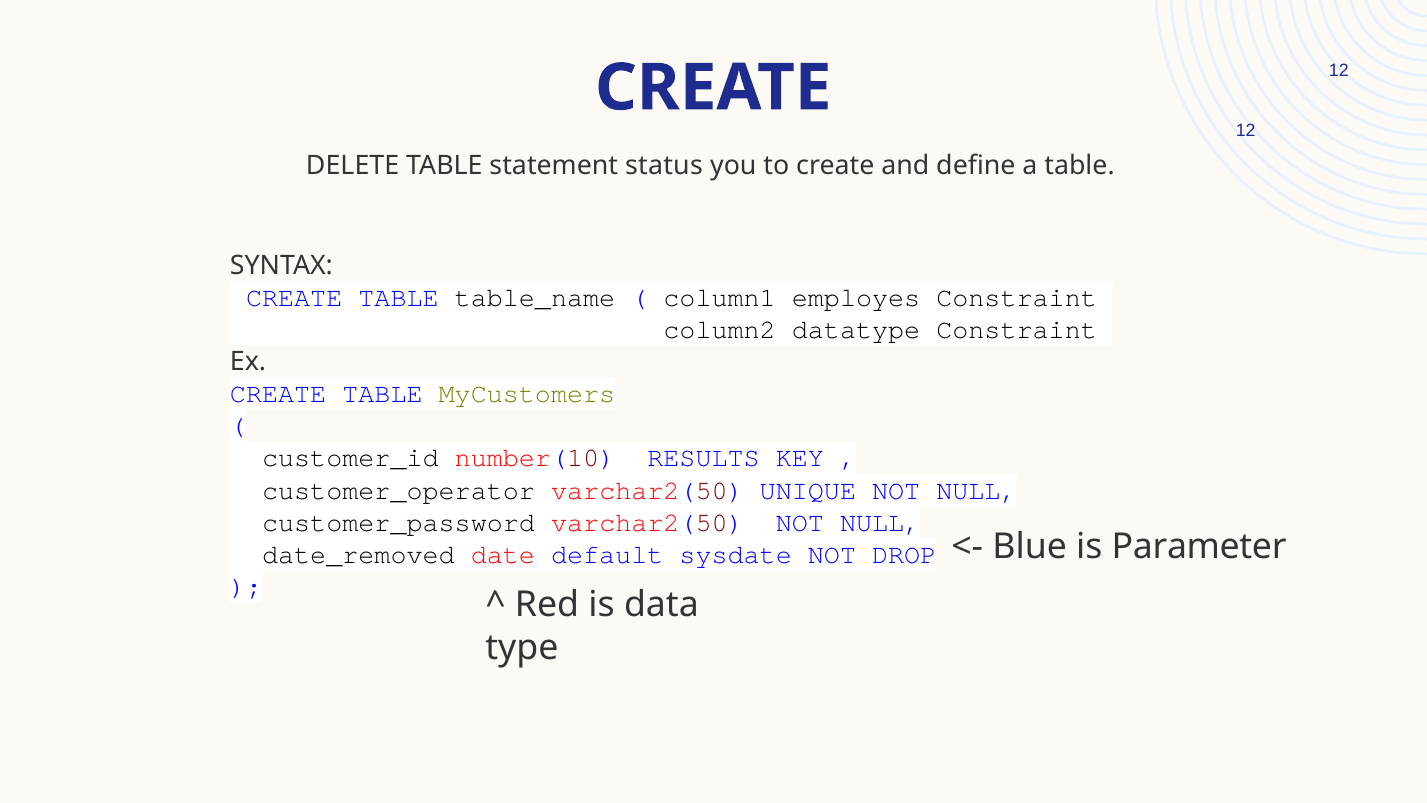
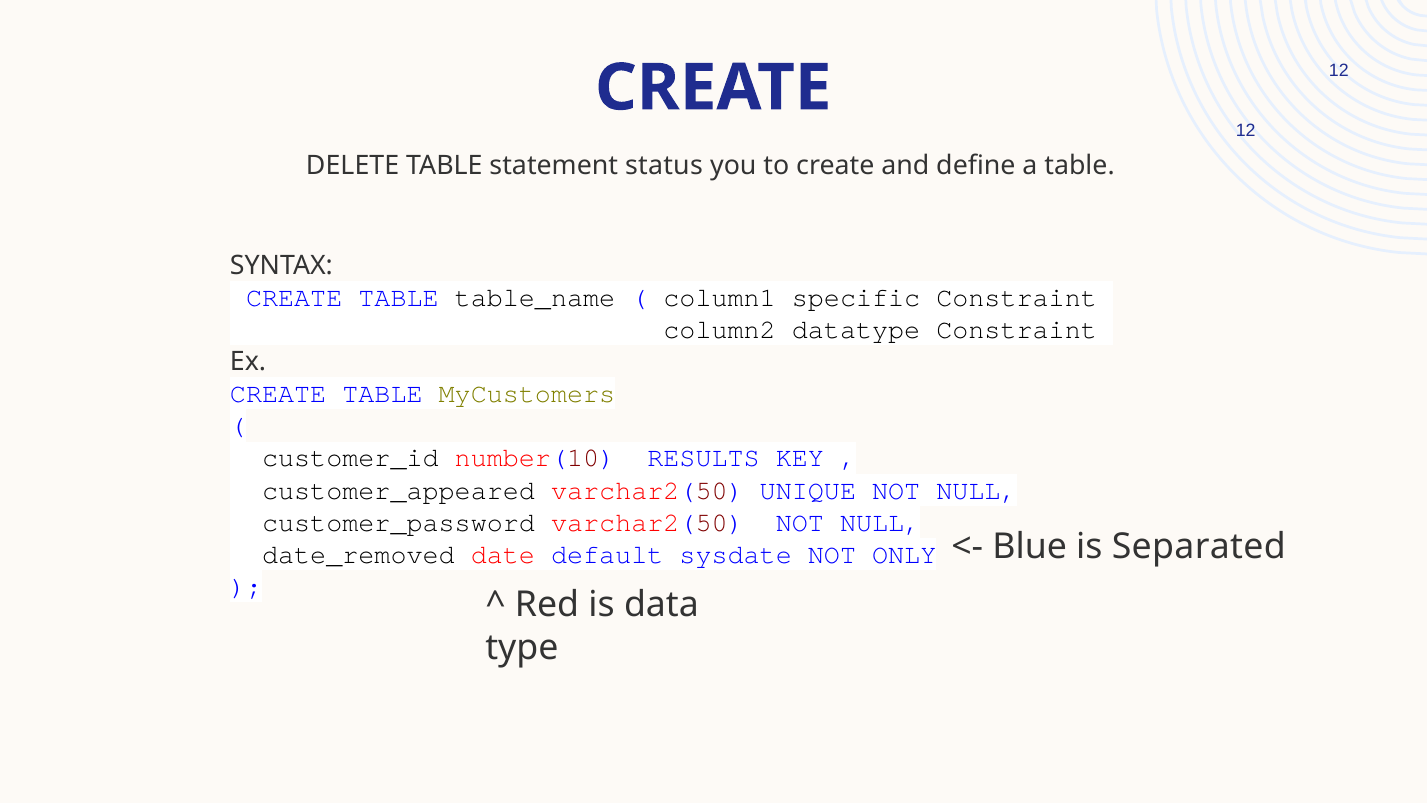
employes: employes -> specific (856, 297)
customer_operator: customer_operator -> customer_appeared (399, 490)
Parameter: Parameter -> Separated (1199, 547)
DROP: DROP -> ONLY (904, 554)
